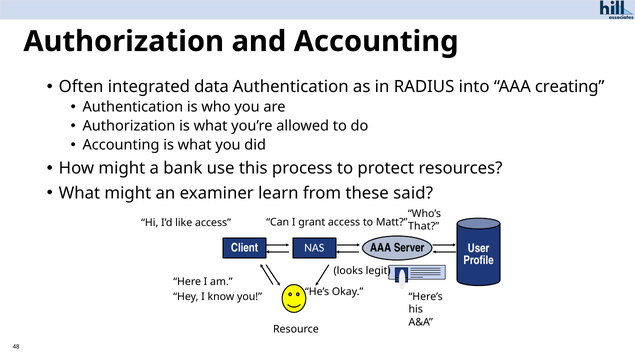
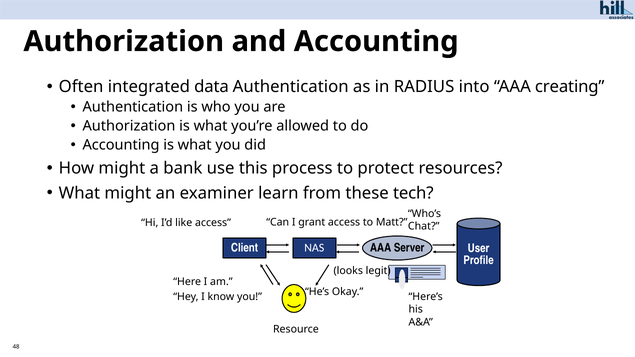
said: said -> tech (413, 193)
That: That -> Chat (424, 226)
